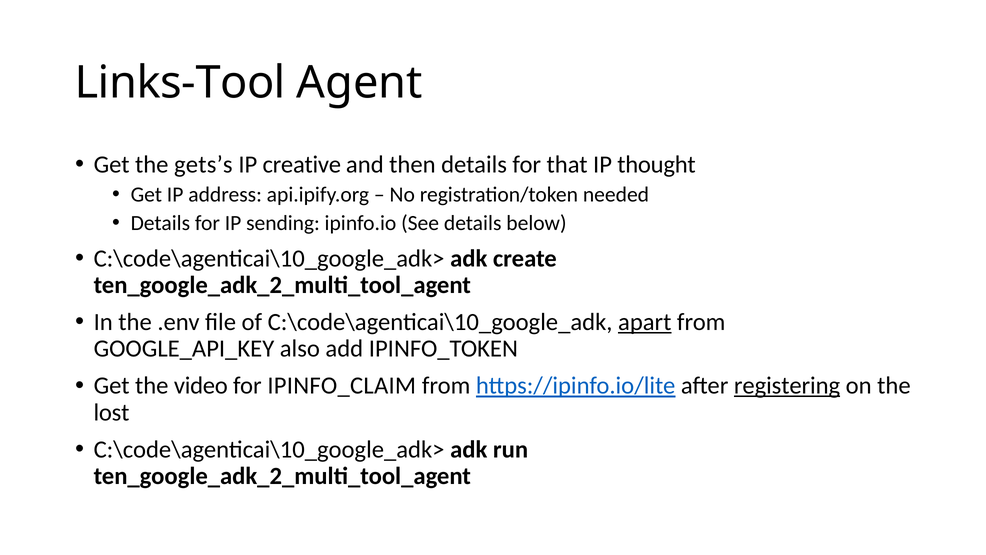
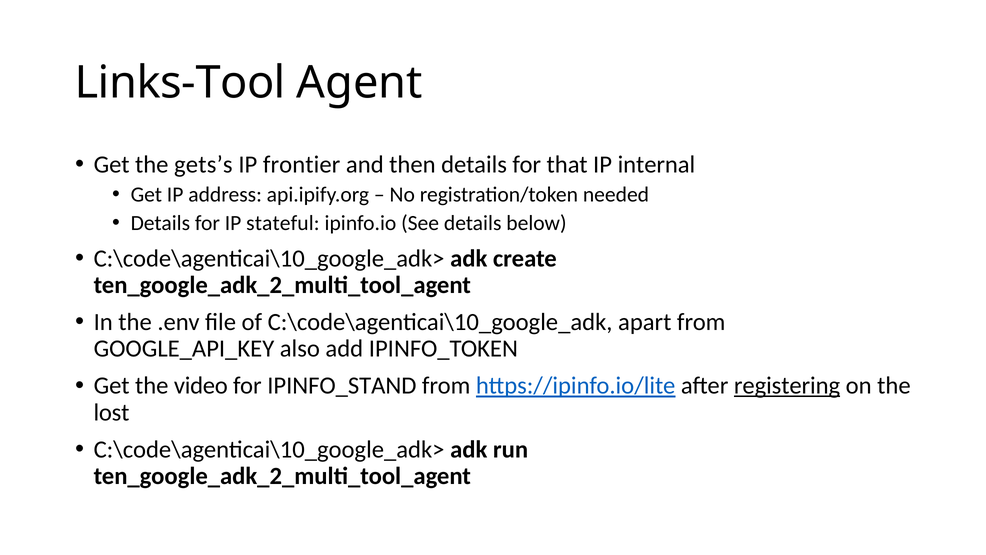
creative: creative -> frontier (302, 165)
thought: thought -> internal (656, 165)
sending: sending -> stateful (283, 223)
apart underline: present -> none (645, 322)
IPINFO_CLAIM: IPINFO_CLAIM -> IPINFO_STAND (342, 386)
